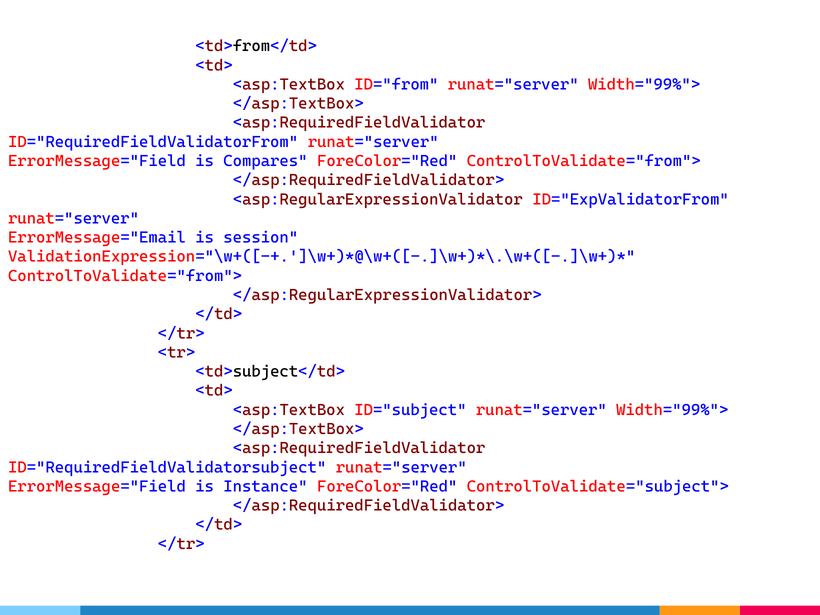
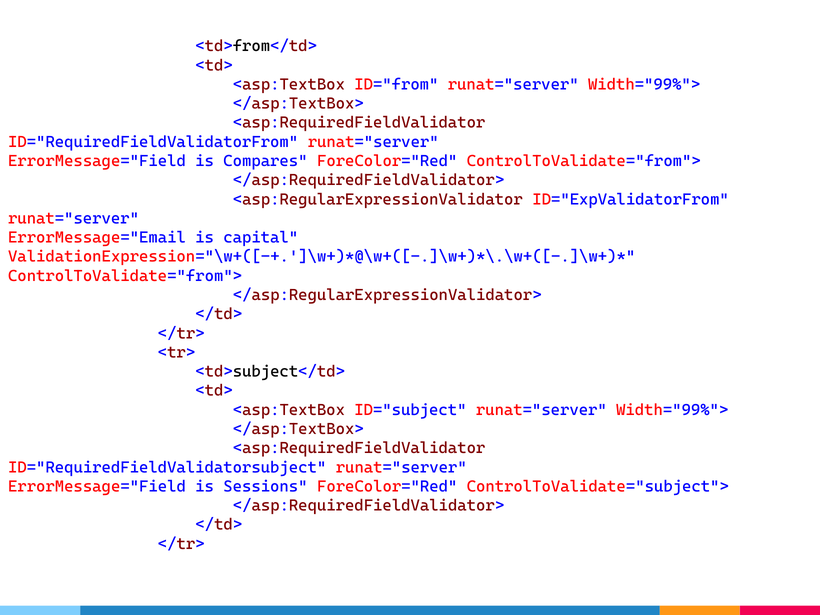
session: session -> capital (261, 238)
Instance: Instance -> Sessions (265, 486)
